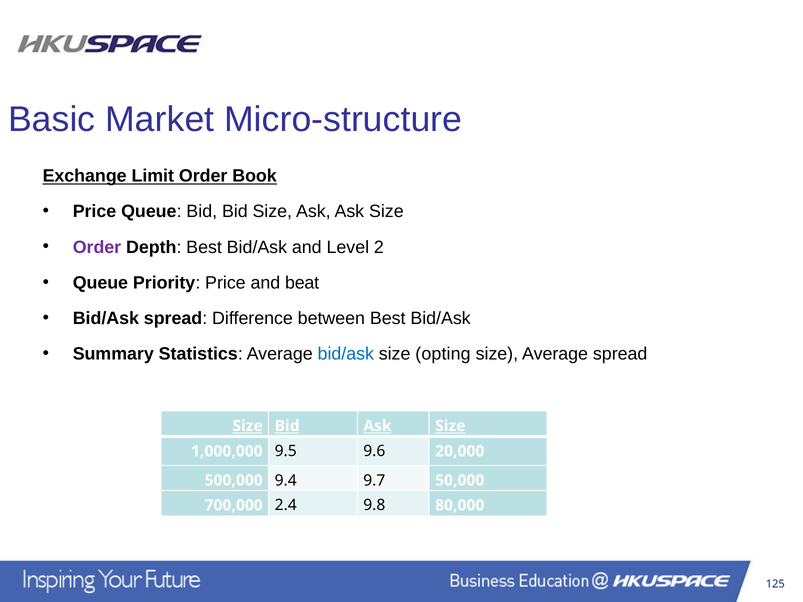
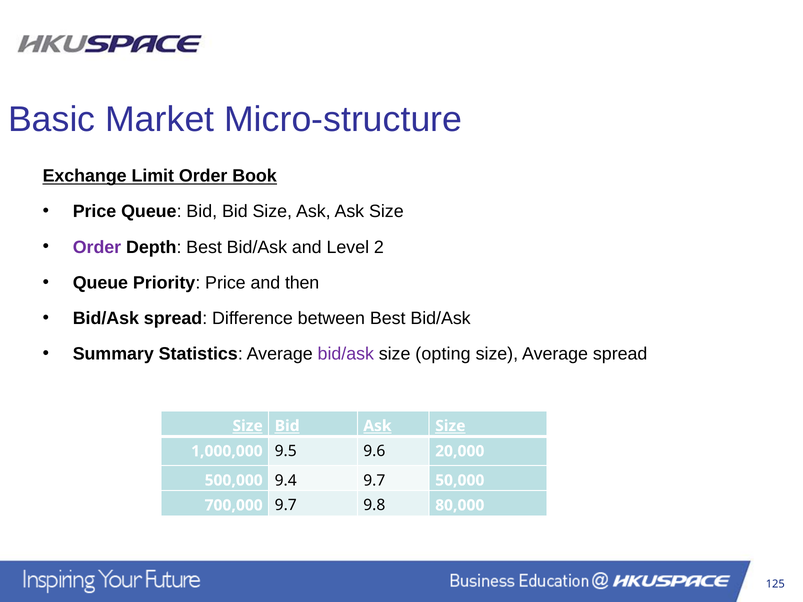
beat: beat -> then (302, 283)
bid/ask colour: blue -> purple (346, 354)
700,000 2.4: 2.4 -> 9.7 (286, 506)
